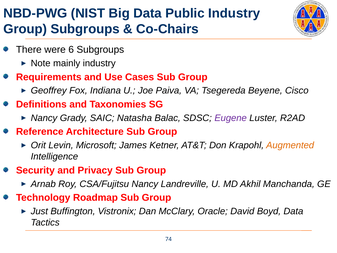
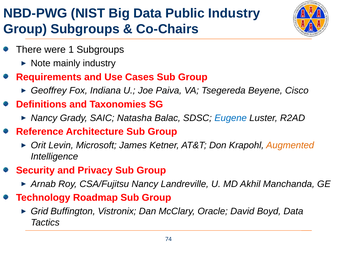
6: 6 -> 1 (71, 50)
Eugene colour: purple -> blue (231, 118)
Just: Just -> Grid (39, 211)
